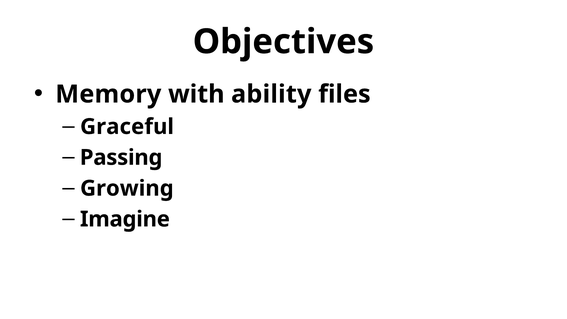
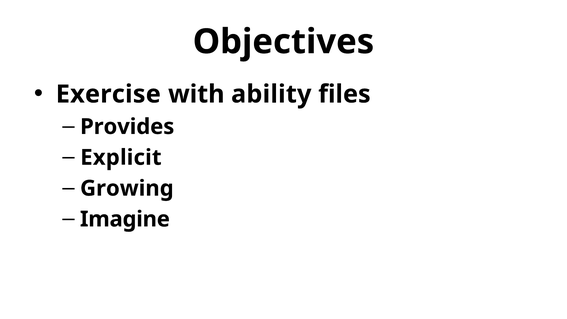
Memory: Memory -> Exercise (108, 94)
Graceful: Graceful -> Provides (127, 127)
Passing: Passing -> Explicit (121, 158)
